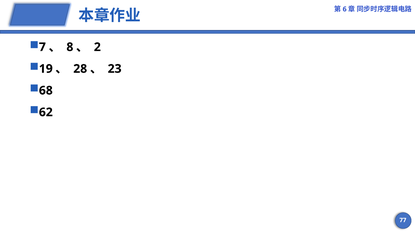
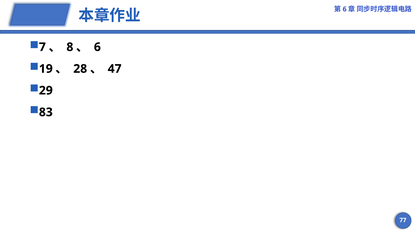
2: 2 -> 6 (97, 47)
23: 23 -> 47 (115, 69)
68: 68 -> 29 (46, 91)
62: 62 -> 83 (46, 112)
